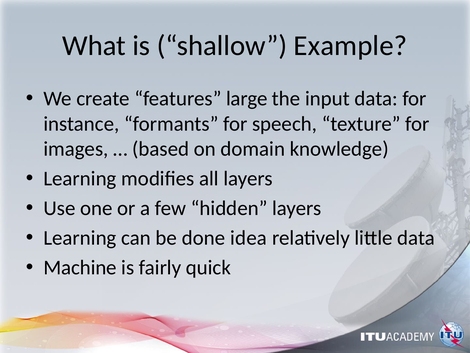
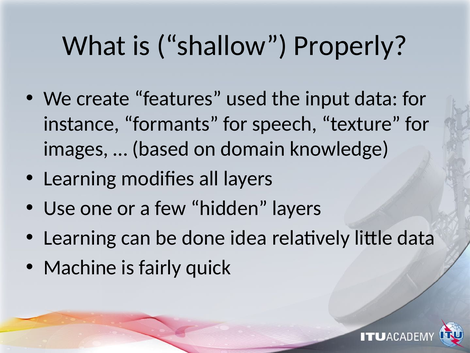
Example: Example -> Properly (350, 45)
large: large -> used (247, 99)
